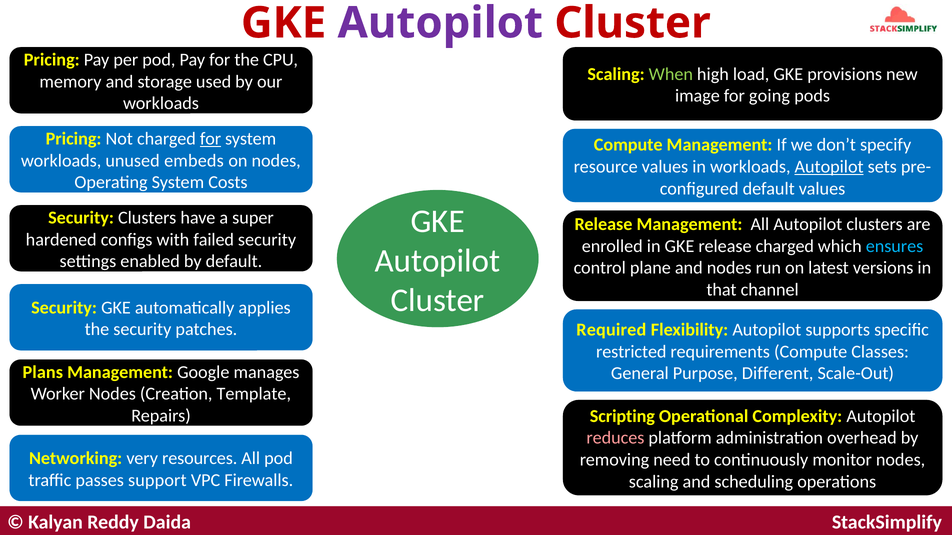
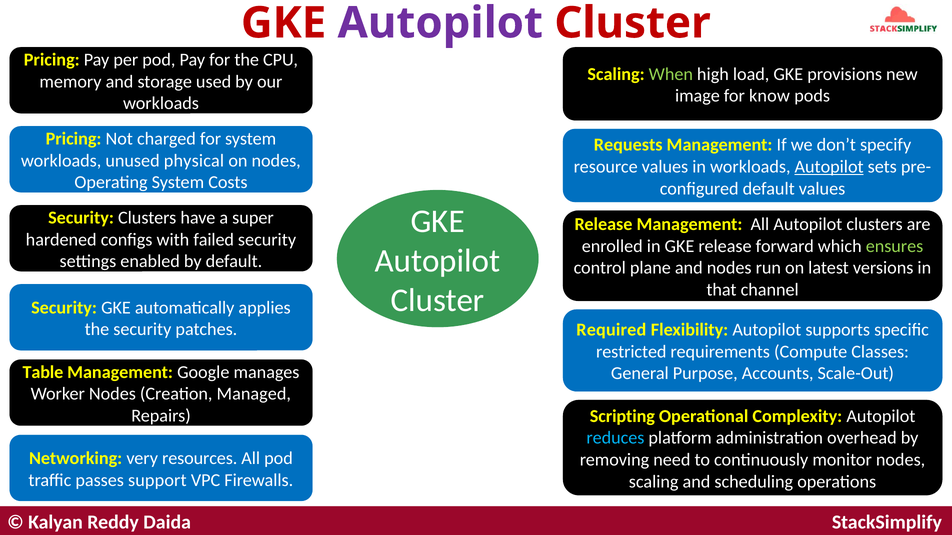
going: going -> know (769, 96)
for underline: present -> none (211, 139)
Compute: Compute -> Requests (628, 145)
embeds: embeds -> physical (194, 161)
release charged: charged -> forward (785, 246)
ensures colour: light blue -> light green (895, 246)
Plans: Plans -> Table (43, 372)
Different: Different -> Accounts (778, 374)
Template: Template -> Managed (254, 394)
reduces colour: pink -> light blue (615, 438)
